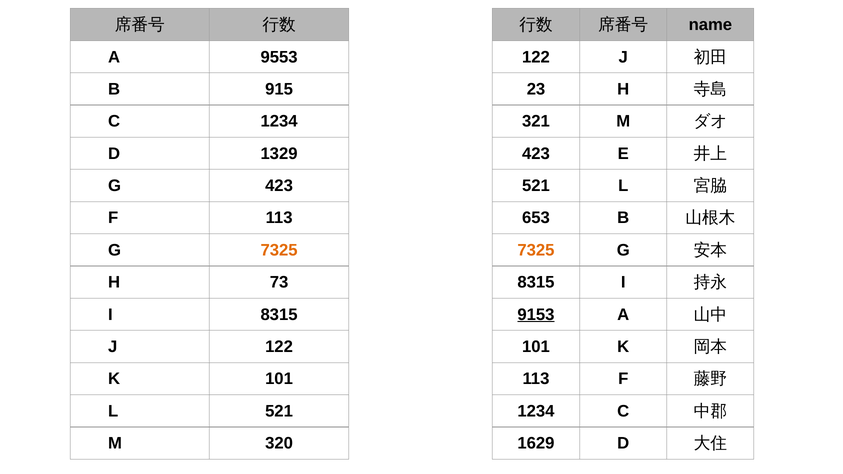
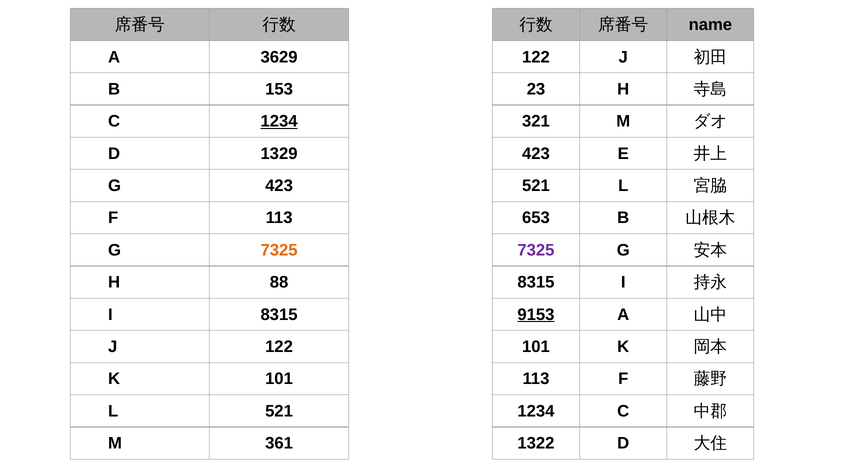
9553: 9553 -> 3629 (279, 57)
915: 915 -> 153 (279, 89)
1234 underline: none -> present (279, 121)
7325 colour: orange -> purple (536, 250)
73: 73 -> 88 (279, 282)
320: 320 -> 361 (279, 444)
1629: 1629 -> 1322 (536, 444)
